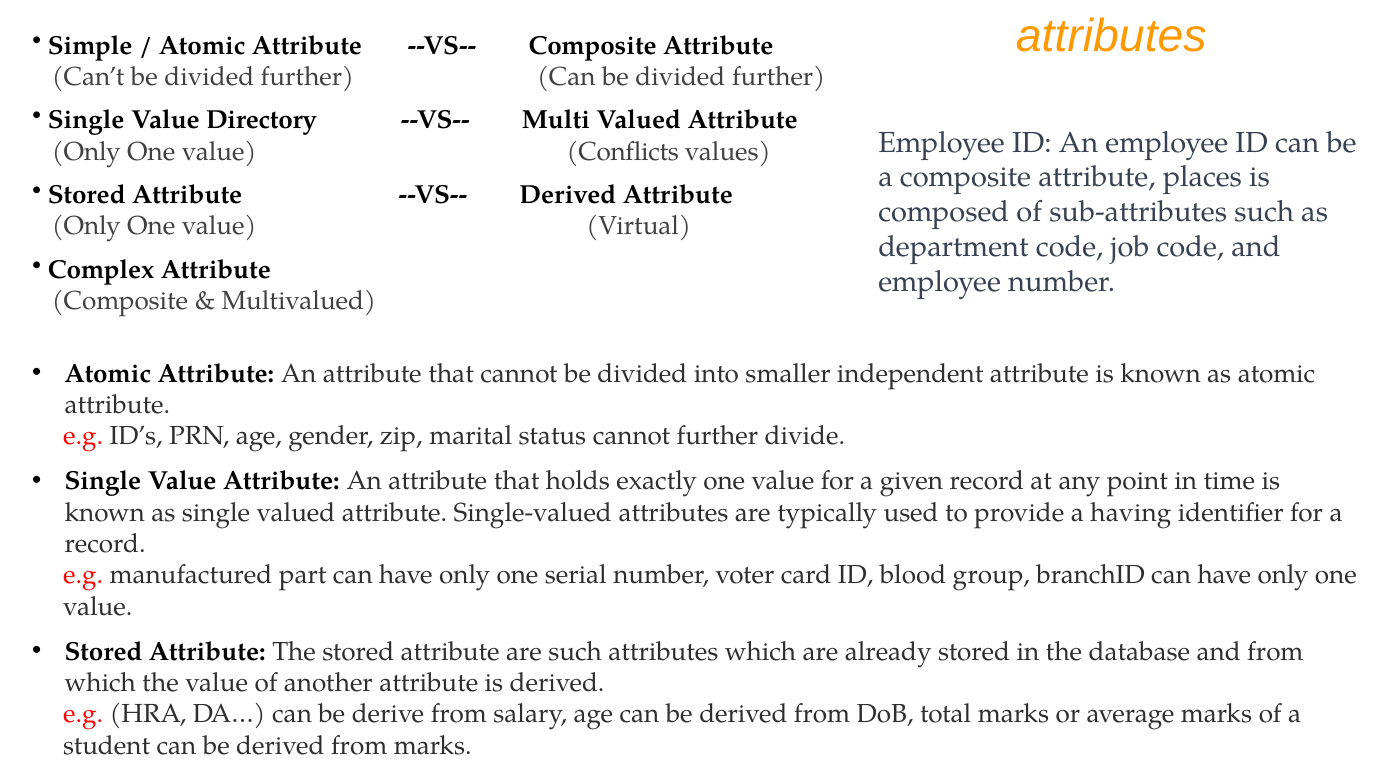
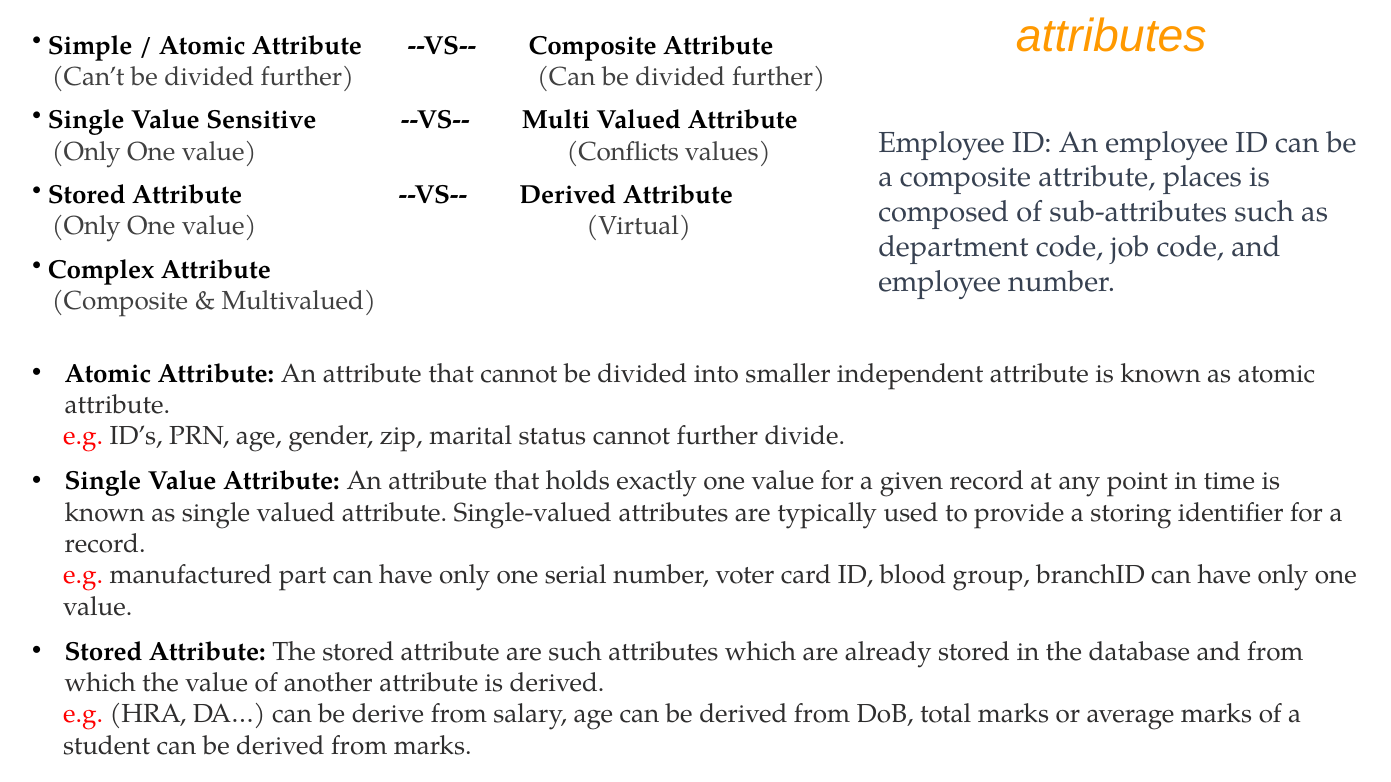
Directory: Directory -> Sensitive (261, 120)
having: having -> storing (1131, 513)
